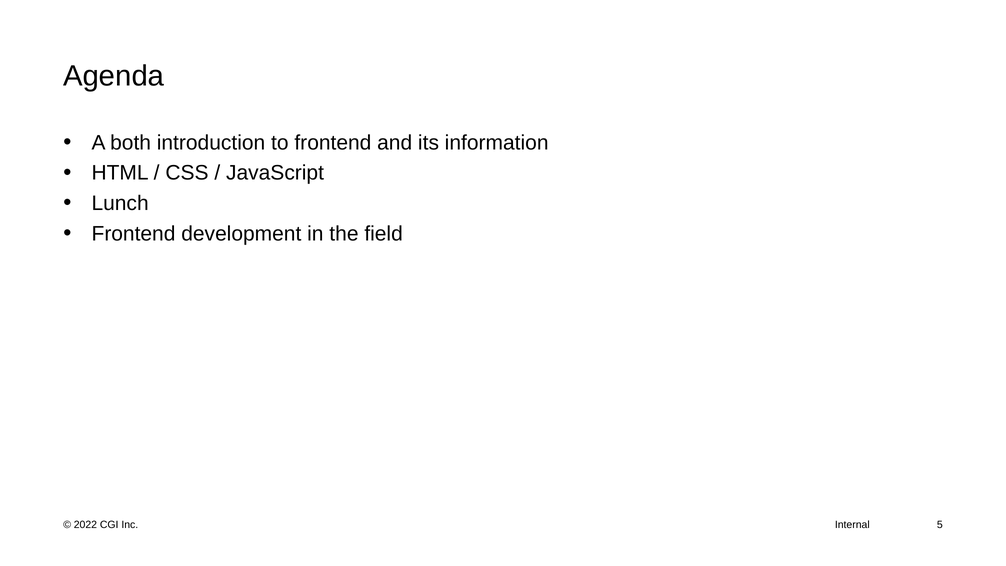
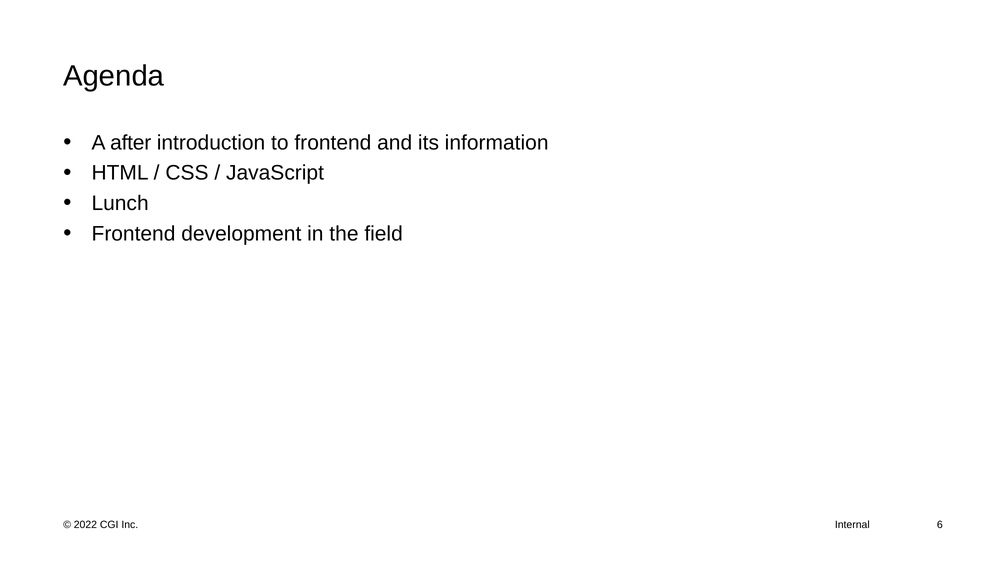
both: both -> after (131, 143)
5: 5 -> 6 (940, 525)
